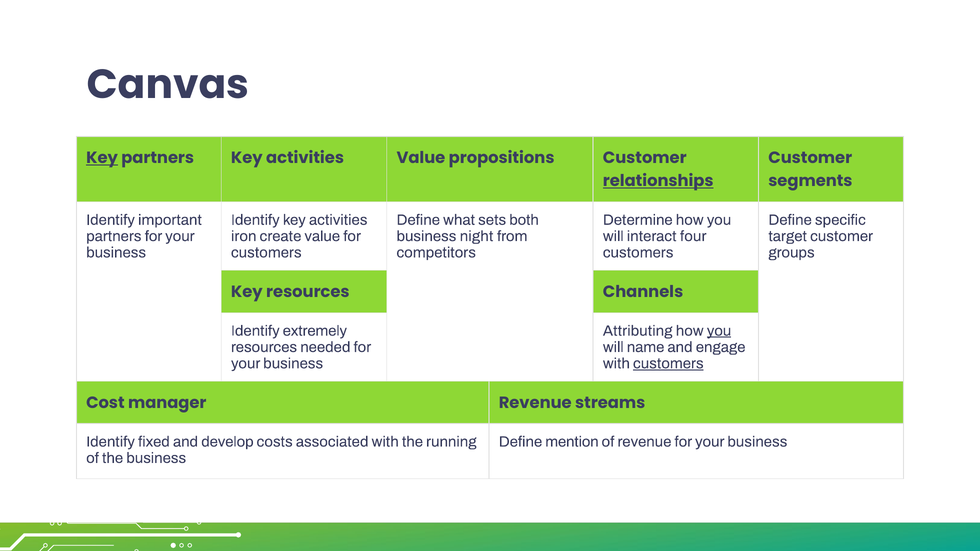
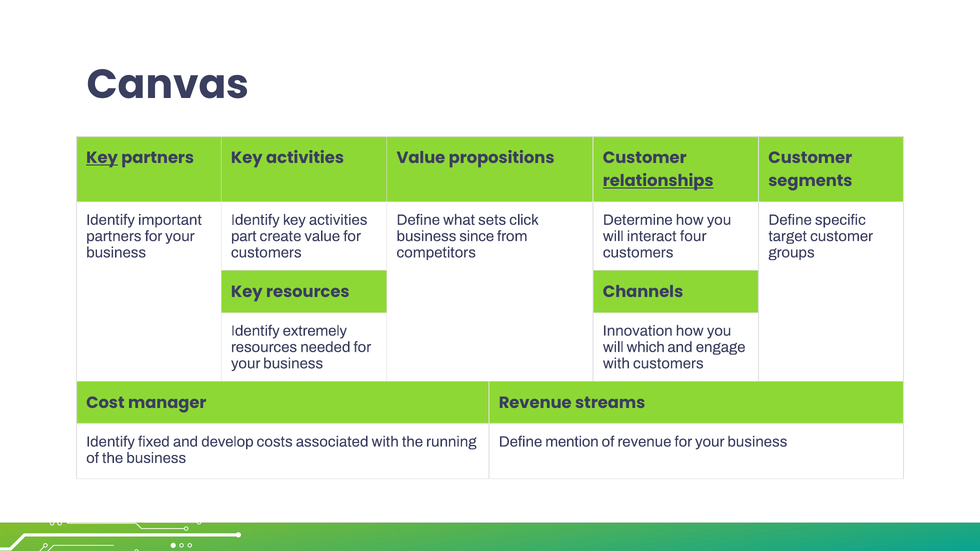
both: both -> click (524, 220)
iron: iron -> part (244, 236)
night: night -> since (477, 236)
Attributing: Attributing -> Innovation (638, 331)
you underline: present -> none (719, 331)
name: name -> which (646, 347)
customers underline: present -> none (668, 364)
